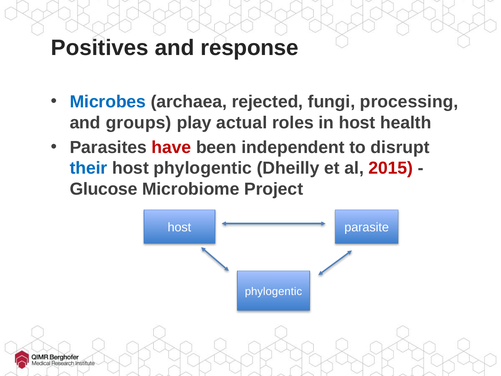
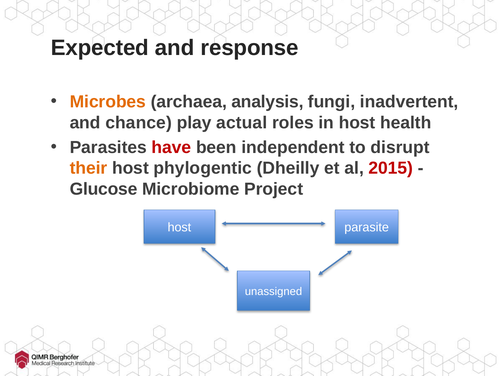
Positives: Positives -> Expected (100, 48)
Microbes colour: blue -> orange (108, 102)
rejected: rejected -> analysis (268, 102)
processing: processing -> inadvertent (409, 102)
groups: groups -> chance (139, 123)
their colour: blue -> orange (89, 168)
phylogentic: phylogentic -> unassigned (273, 291)
